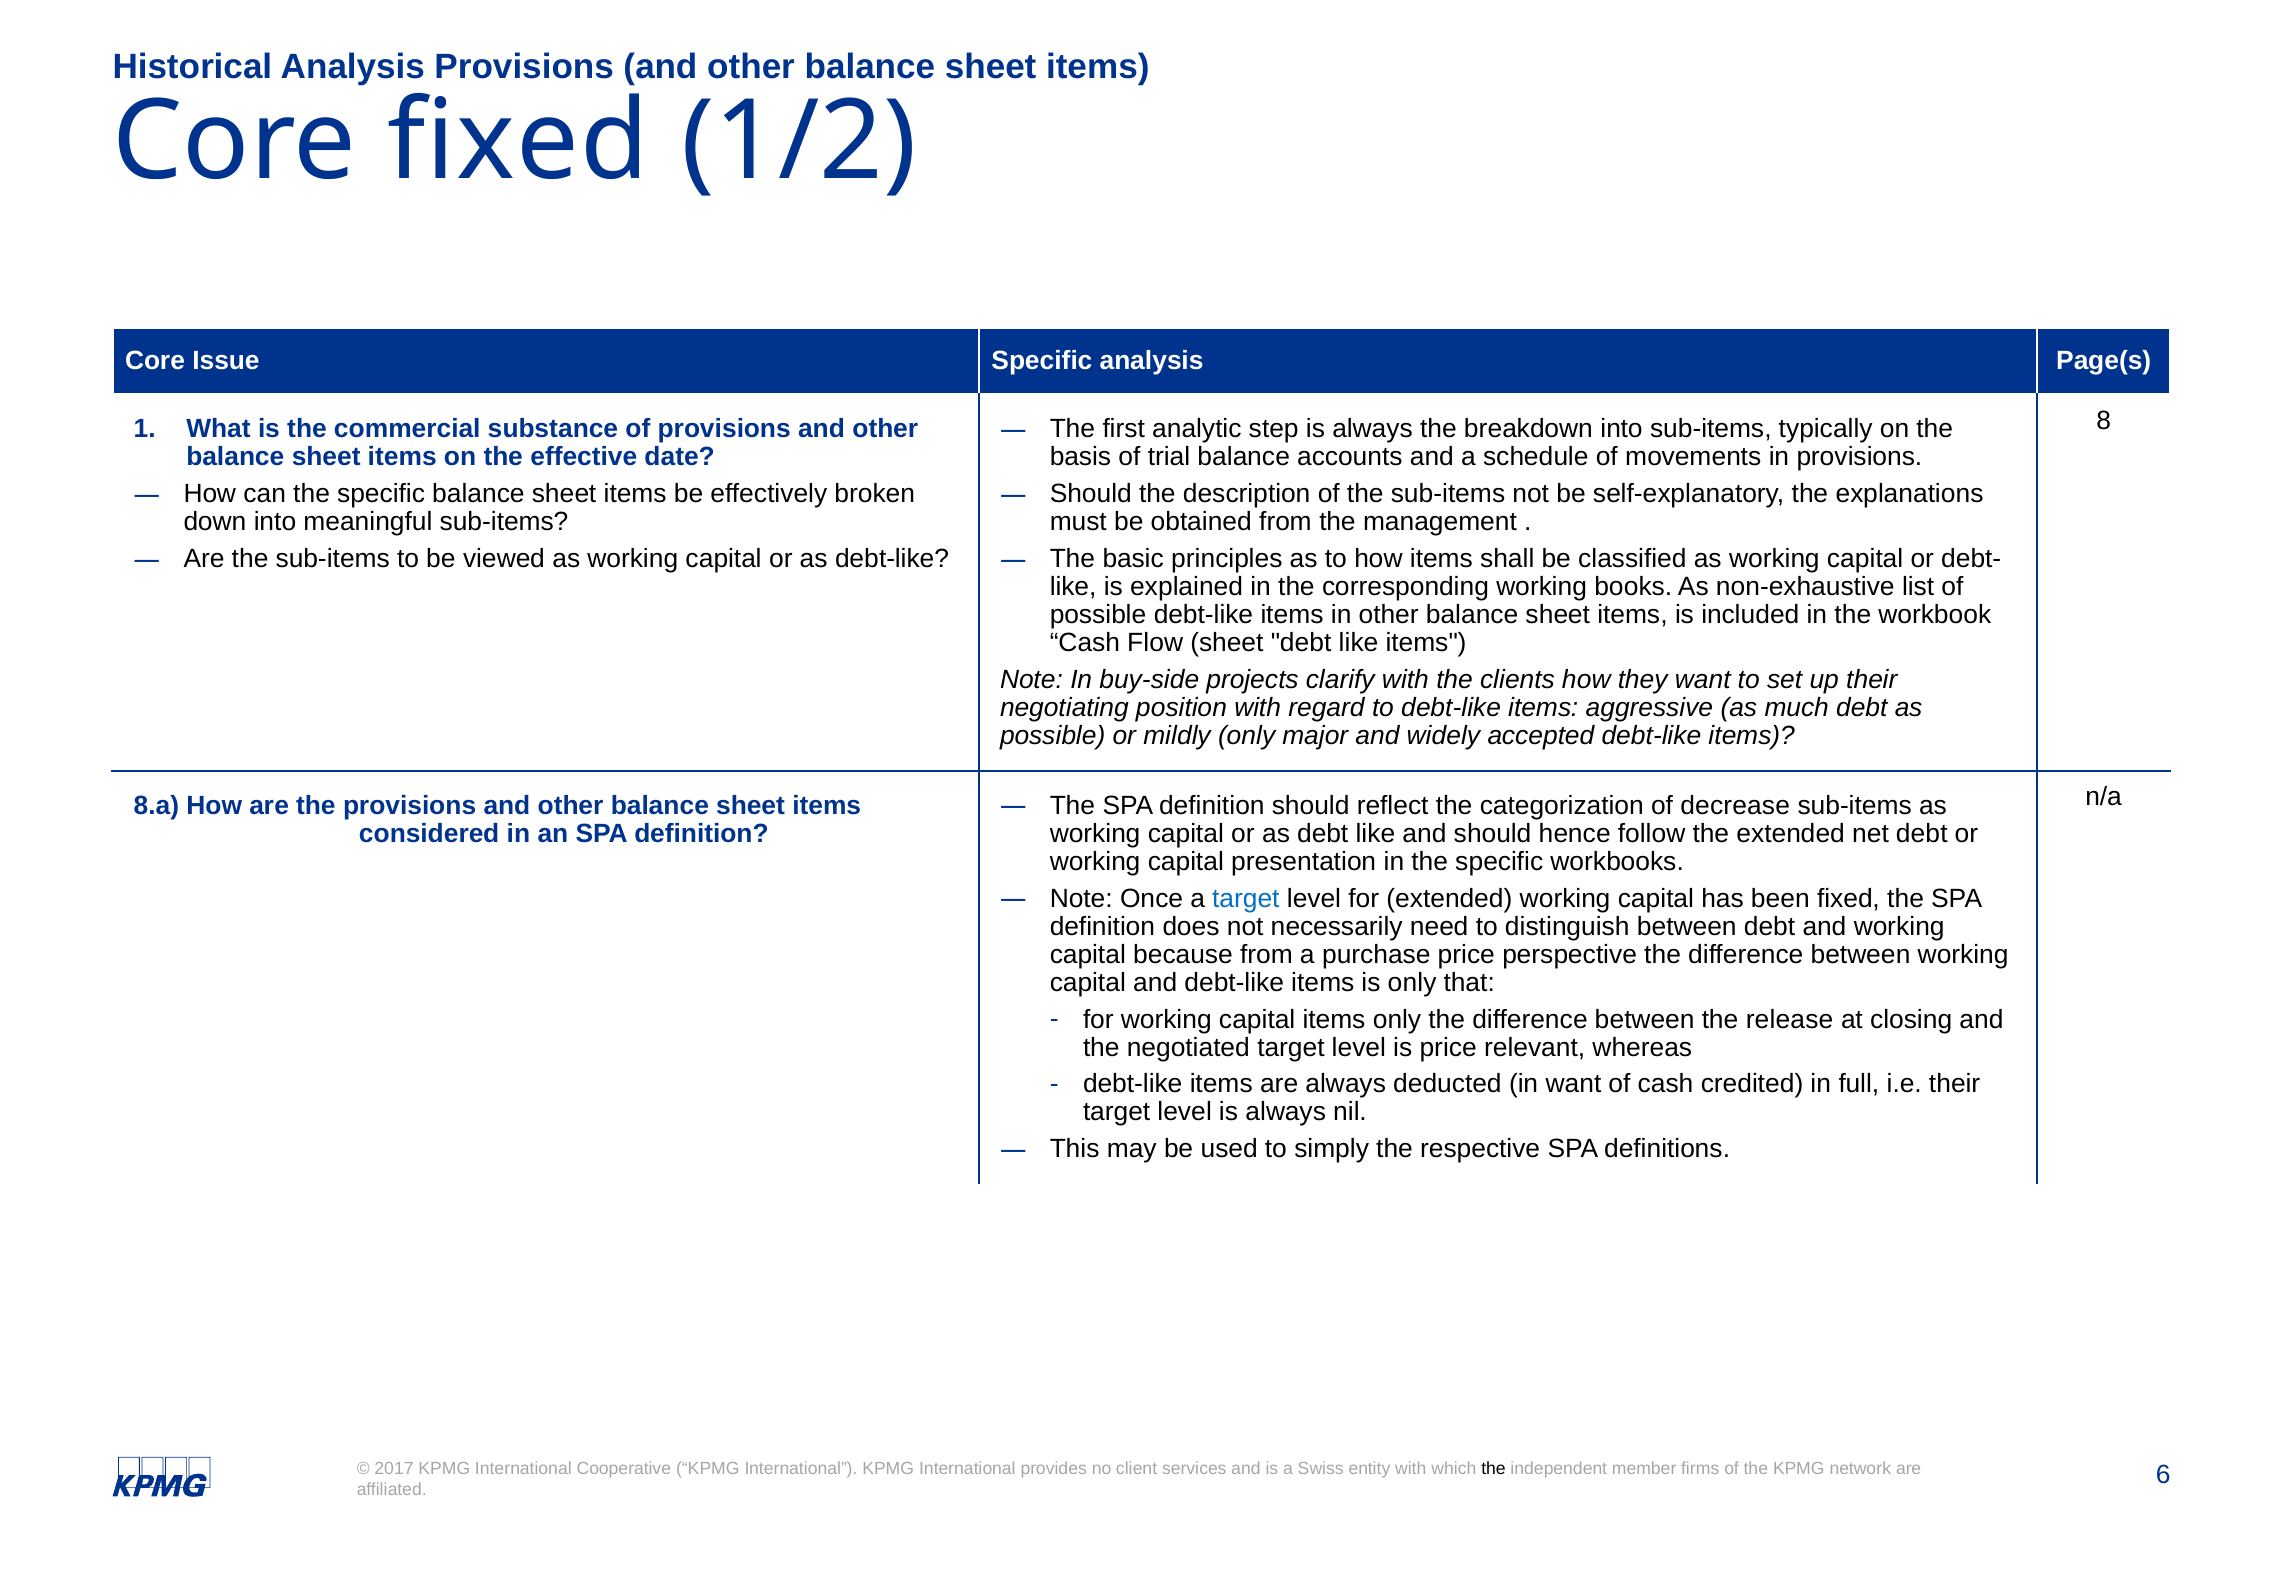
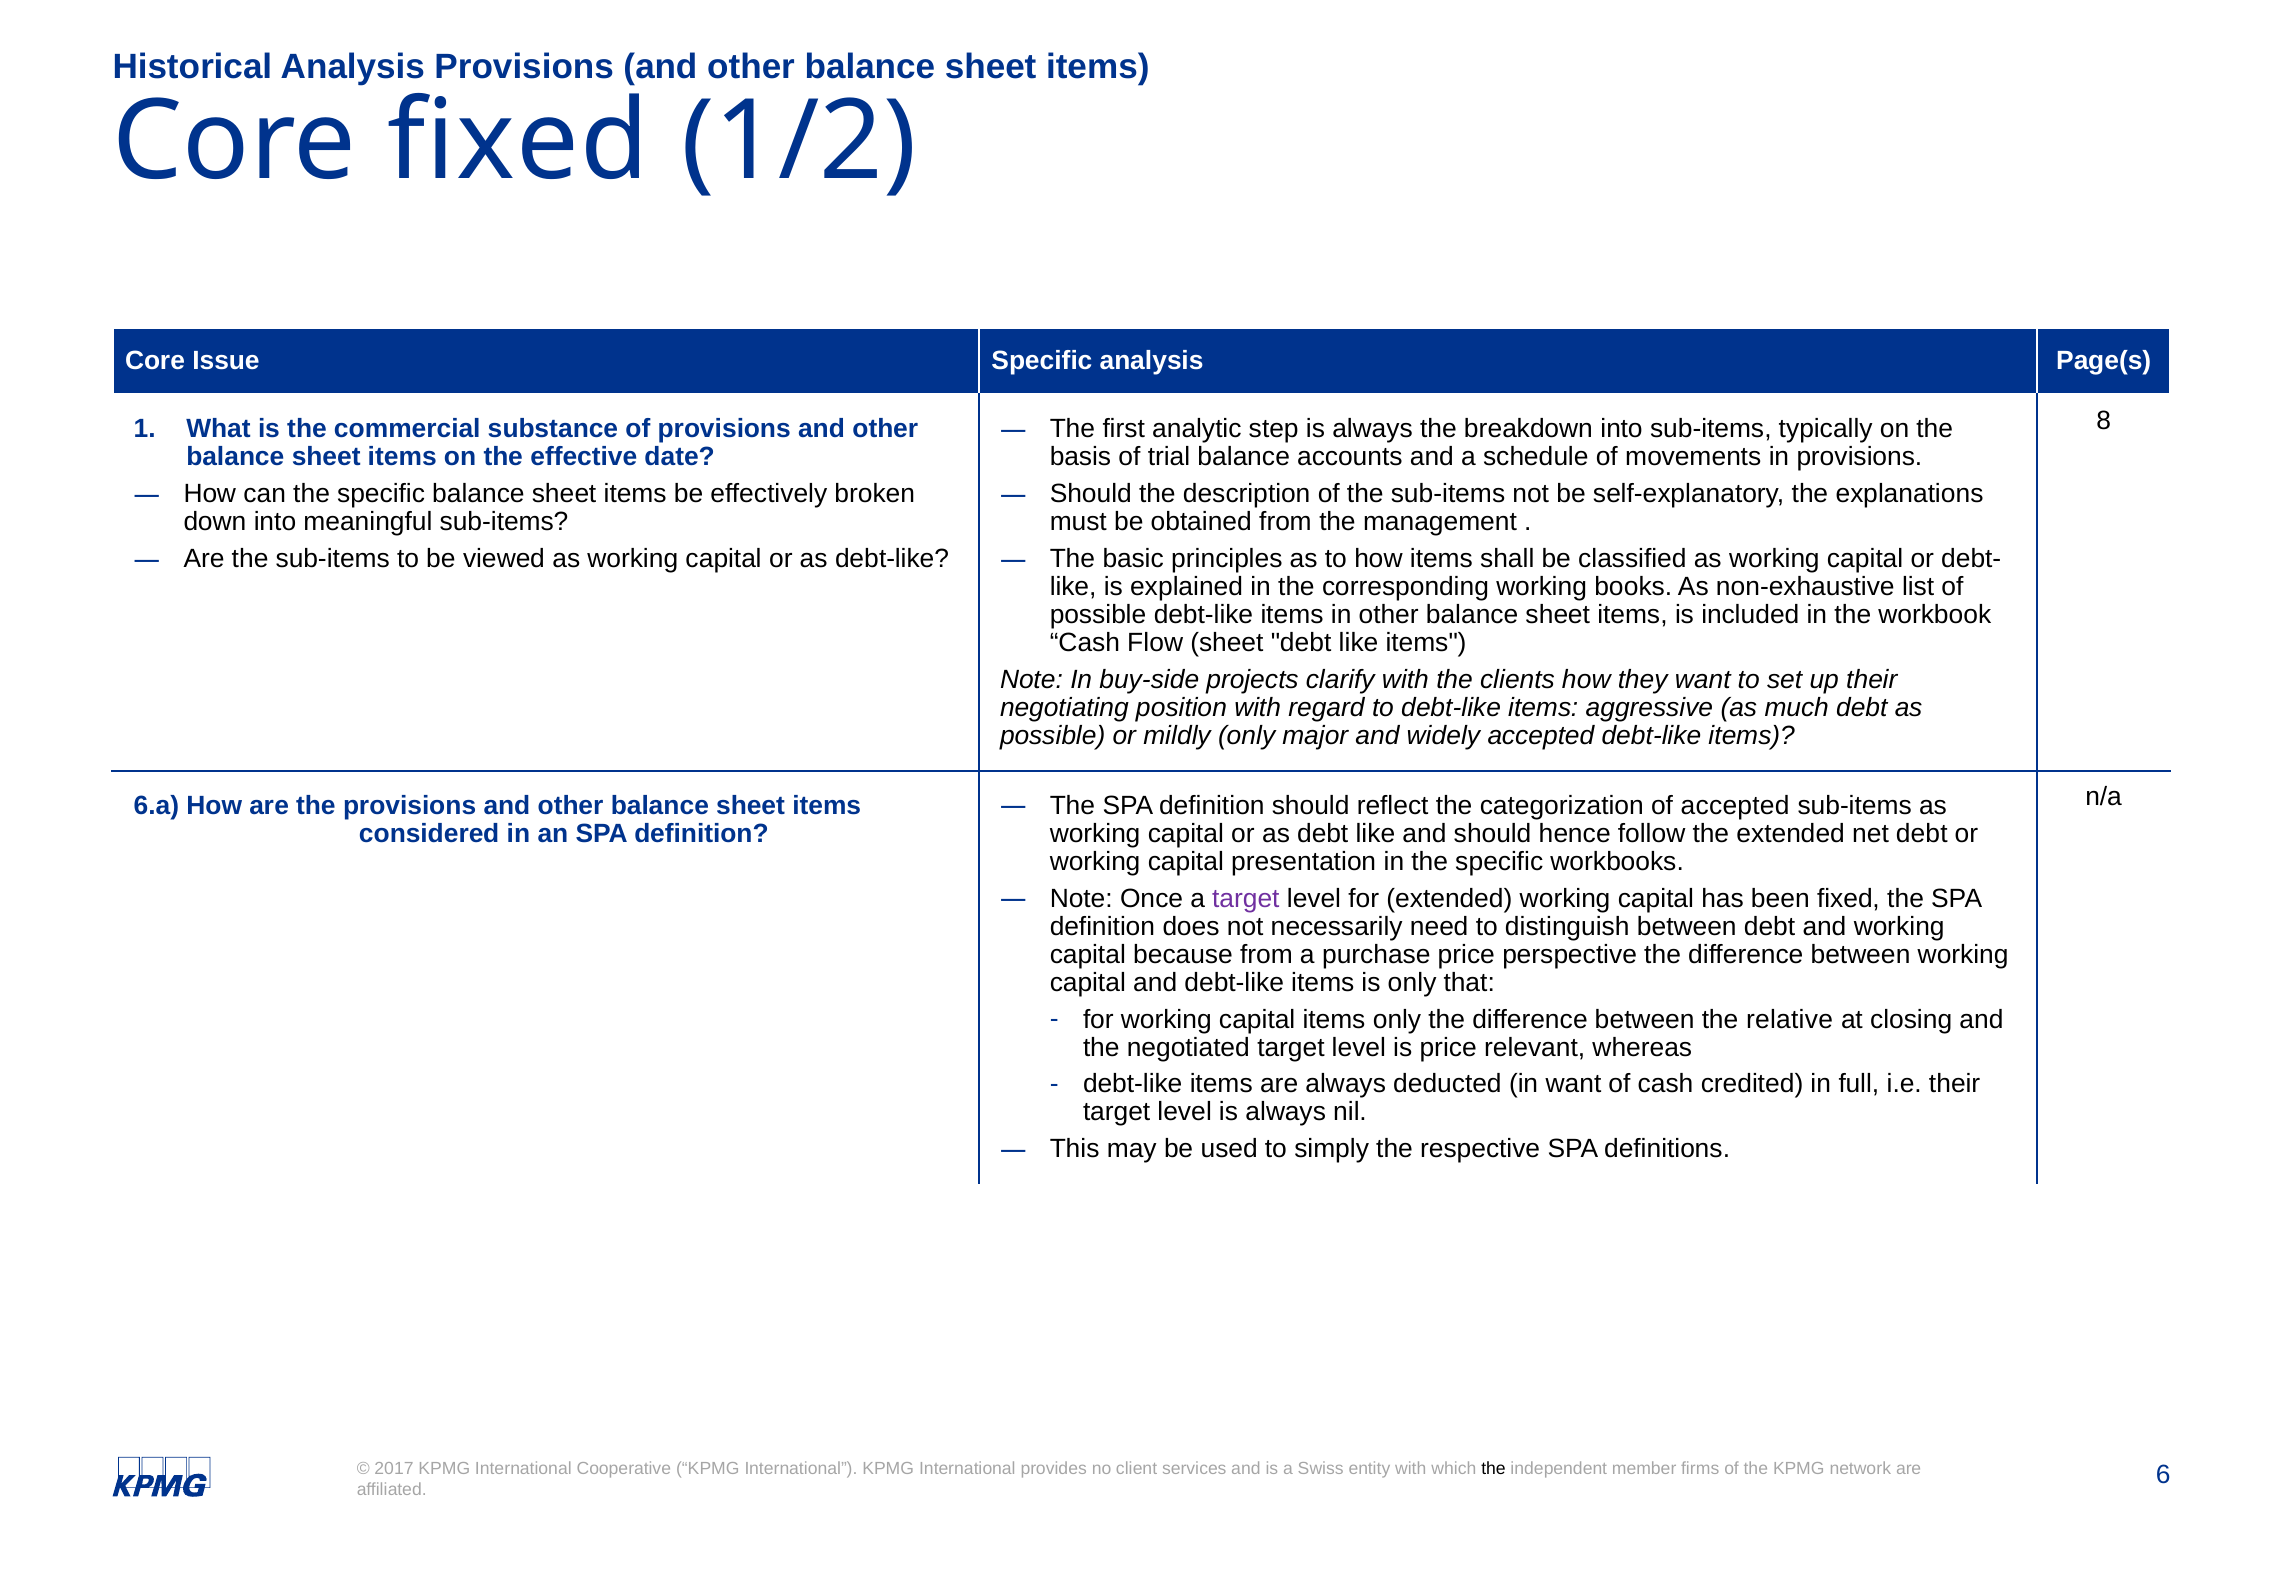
8.a: 8.a -> 6.a (156, 805)
of decrease: decrease -> accepted (1735, 805)
target colour: blue -> purple (1246, 898)
release: release -> relative (1790, 1019)
